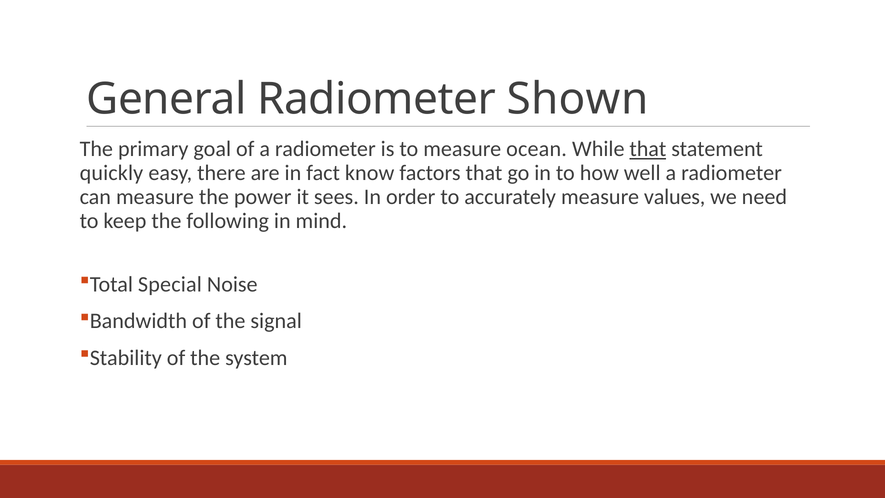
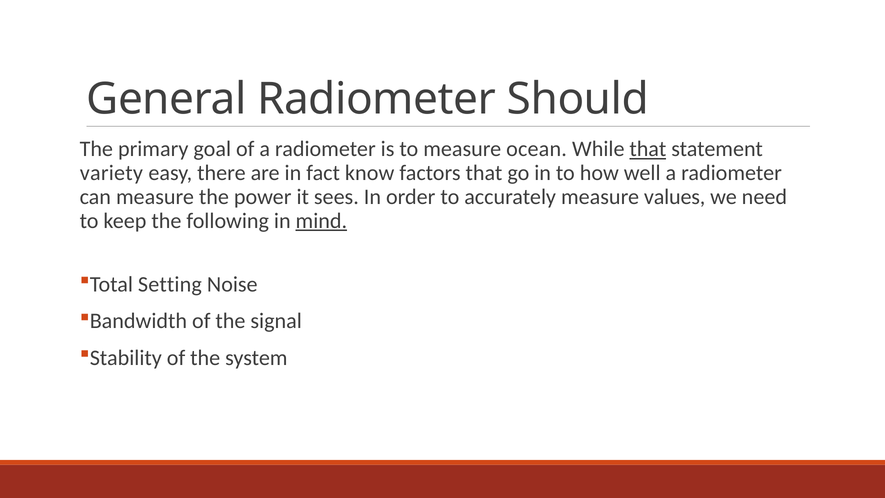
Shown: Shown -> Should (578, 99)
quickly: quickly -> variety (111, 173)
mind underline: none -> present (321, 221)
Special: Special -> Setting (170, 284)
